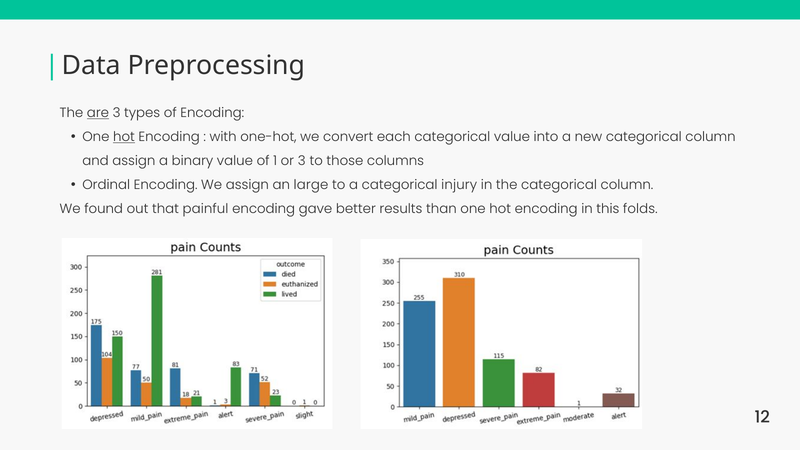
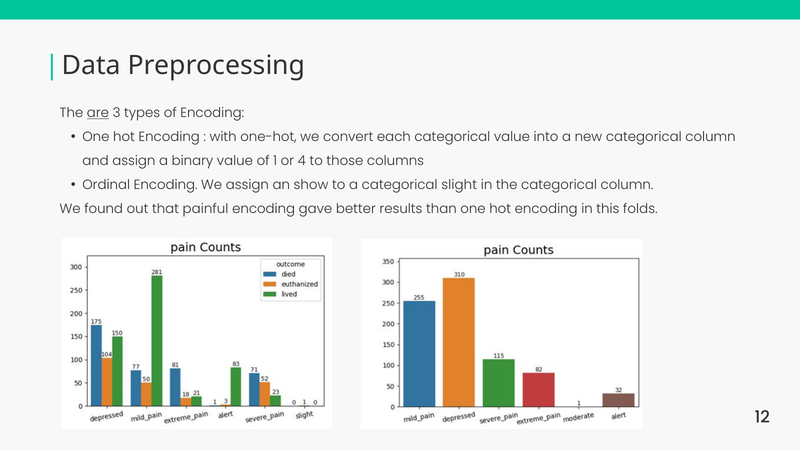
hot underline: present -> none (124, 137)
or 3: 3 -> 4 (302, 161)
large: large -> show (311, 185)
injury: injury -> slight (459, 185)
